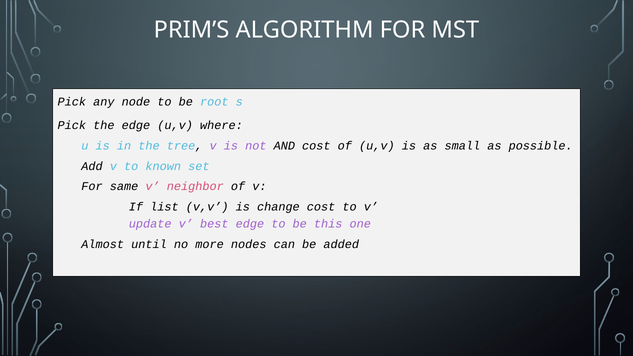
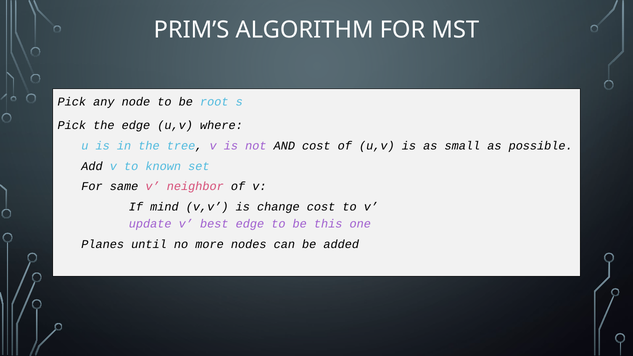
list: list -> mind (164, 207)
Almost: Almost -> Planes (103, 244)
